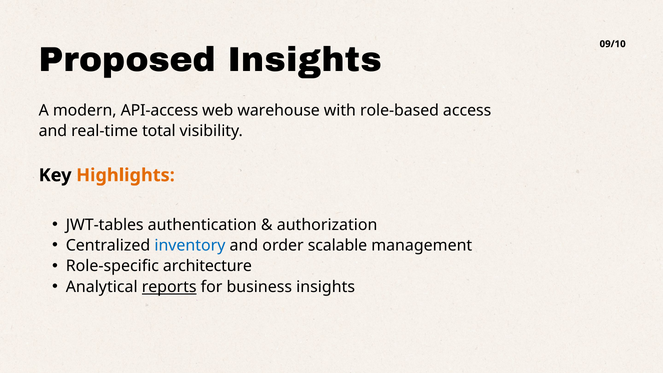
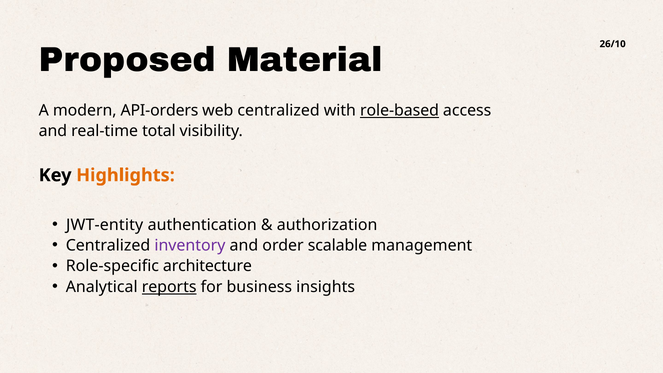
09/10: 09/10 -> 26/10 (613, 44)
Proposed Insights: Insights -> Material (305, 60)
API-access: API-access -> API-orders (159, 111)
web warehouse: warehouse -> centralized (279, 111)
role-based underline: none -> present (399, 111)
JWT-tables: JWT-tables -> JWT-entity (105, 225)
inventory colour: blue -> purple (190, 245)
